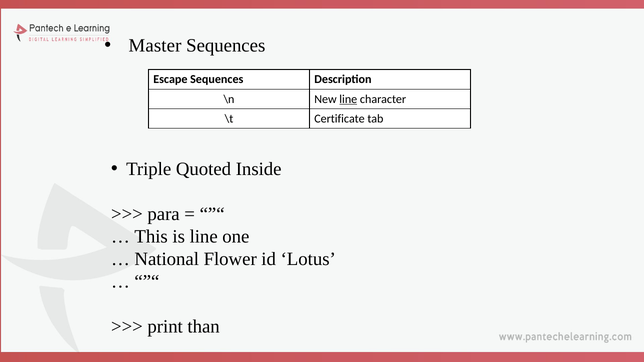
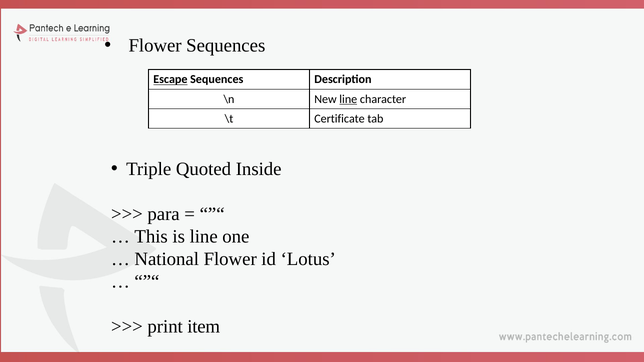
Master: Master -> Flower (155, 46)
Escape underline: none -> present (170, 80)
than: than -> item (204, 327)
